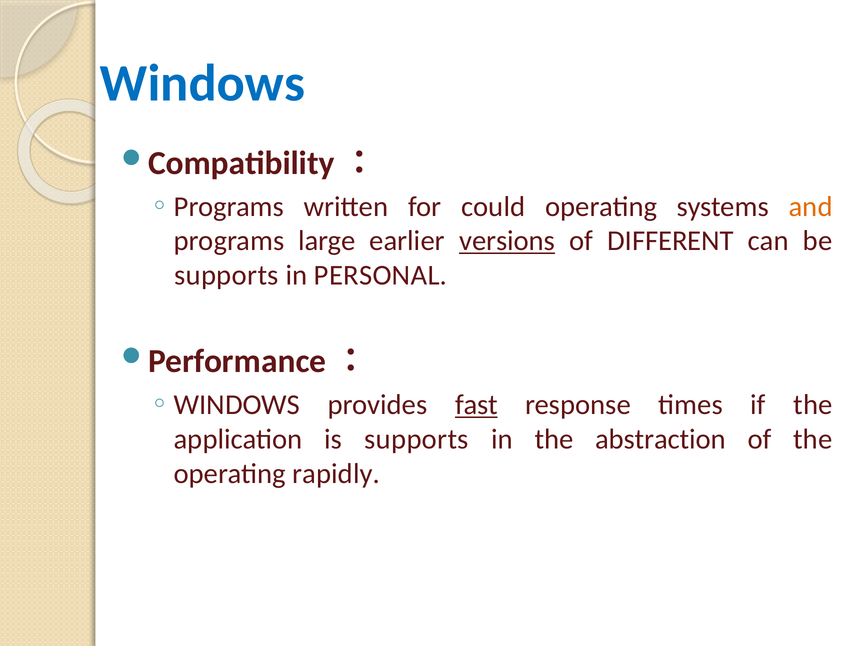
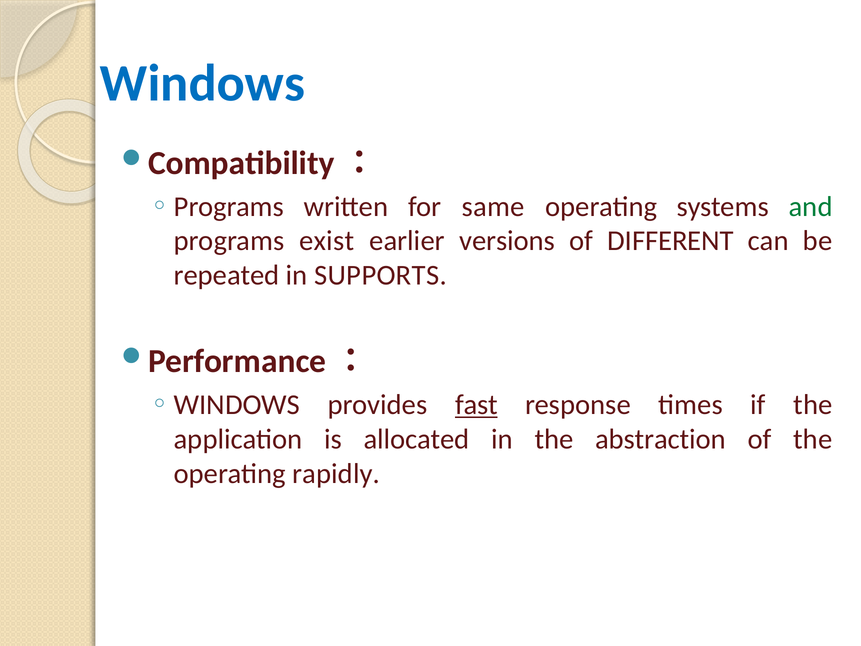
could: could -> same (493, 206)
and colour: orange -> green (811, 206)
large: large -> exist (327, 241)
versions underline: present -> none (507, 241)
supports: supports -> repeated (227, 275)
PERSONAL: PERSONAL -> SUPPORTS (381, 275)
is supports: supports -> allocated (417, 439)
